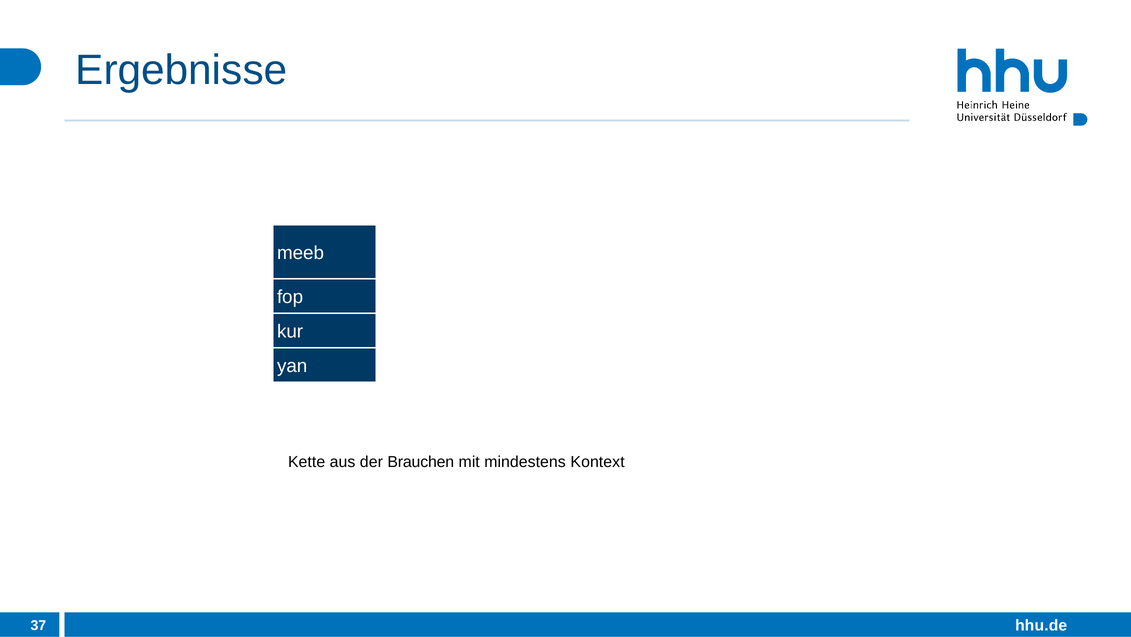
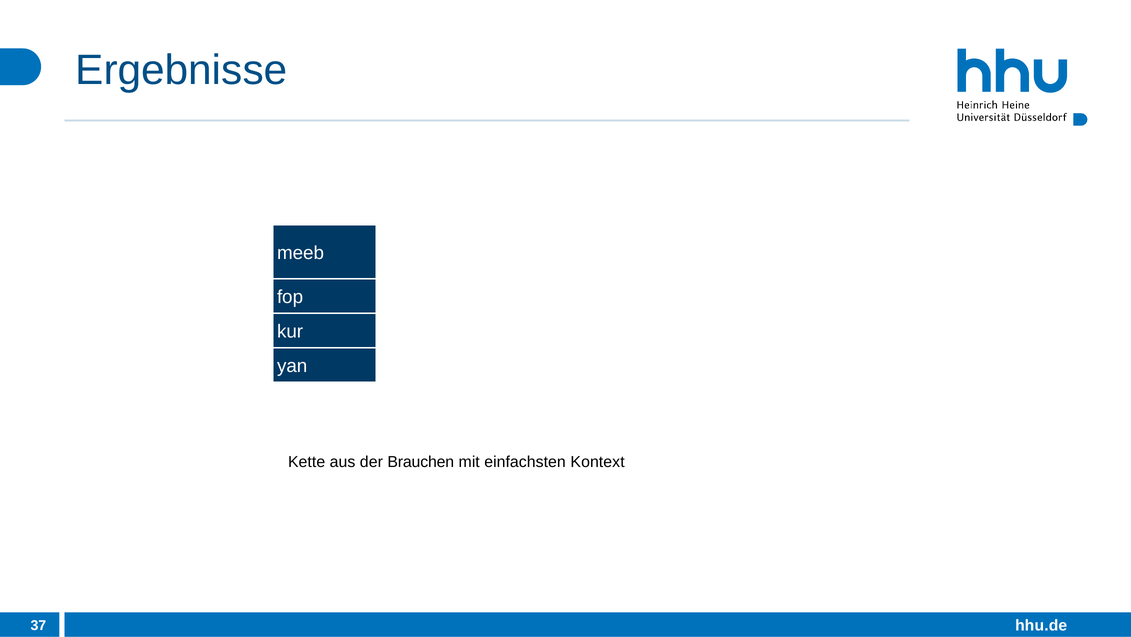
mindestens: mindestens -> einfachsten (525, 462)
